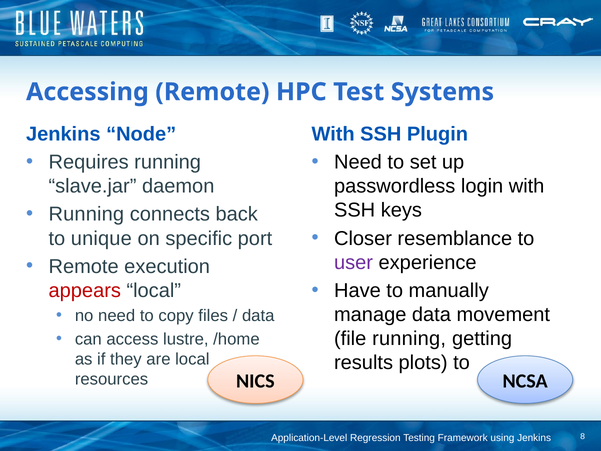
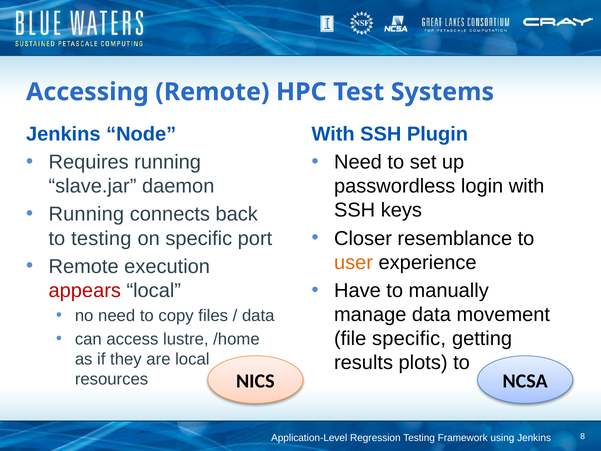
to unique: unique -> testing (101, 238)
user colour: purple -> orange (354, 262)
file running: running -> specific (409, 338)
